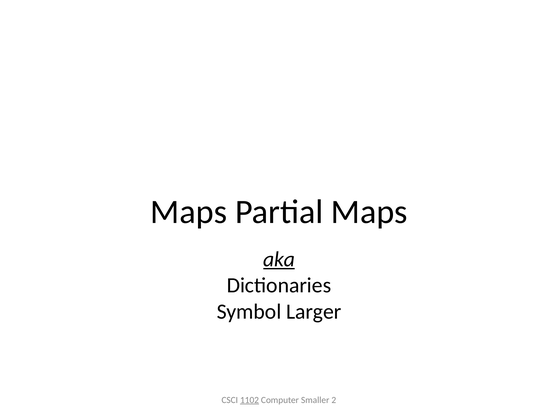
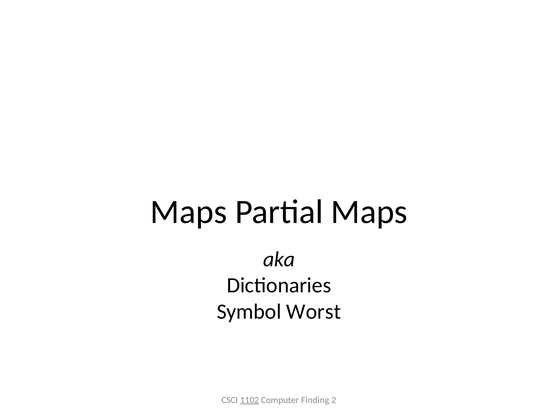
aka underline: present -> none (279, 259)
Larger: Larger -> Worst (314, 311)
Smaller: Smaller -> Finding (315, 400)
